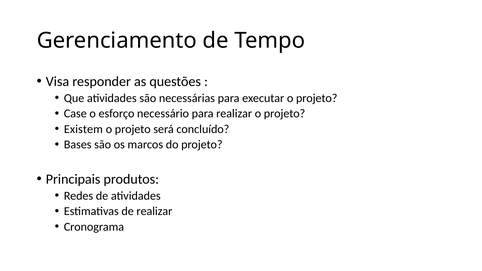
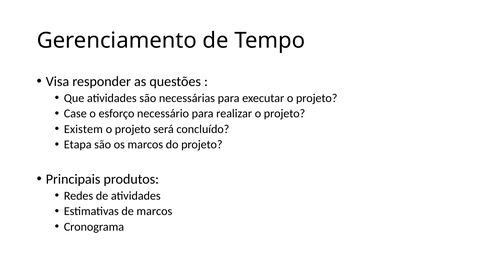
Bases: Bases -> Etapa (78, 145)
de realizar: realizar -> marcos (154, 211)
